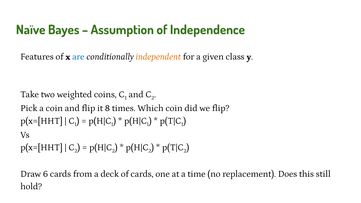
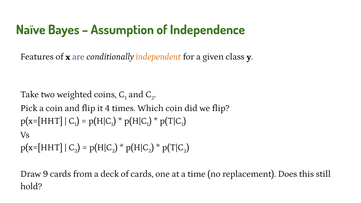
are colour: blue -> purple (78, 57)
8: 8 -> 4 (107, 108)
6: 6 -> 9 (45, 174)
